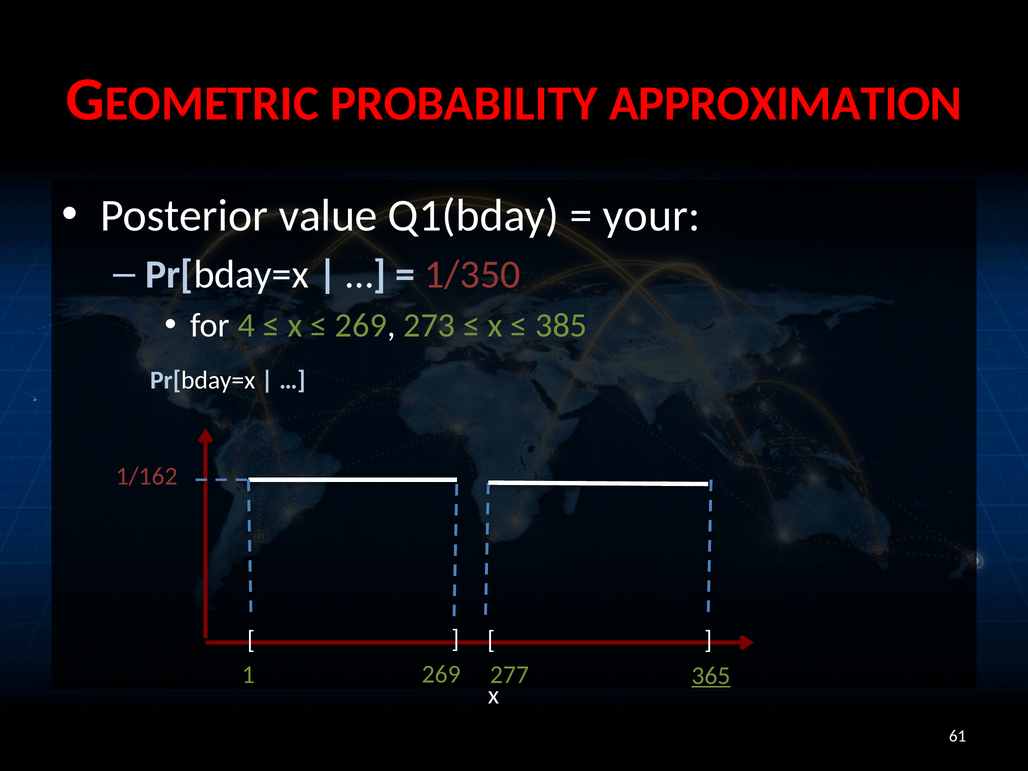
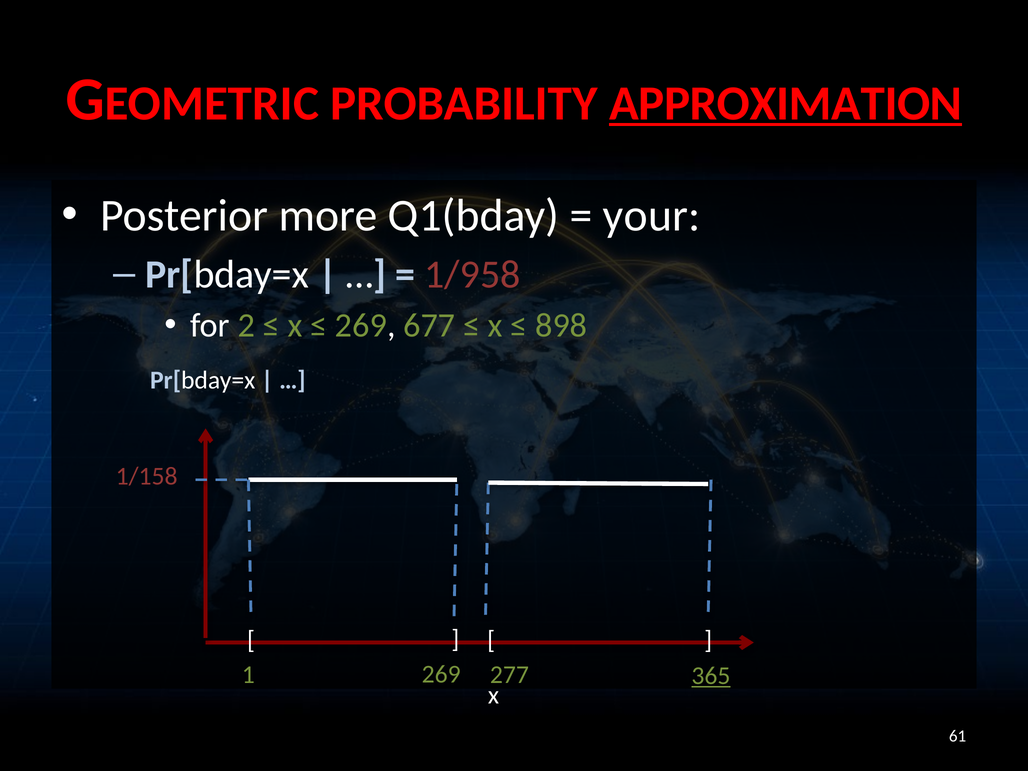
APPROXIMATION underline: none -> present (786, 103)
value: value -> more (328, 216)
1/350: 1/350 -> 1/958 (472, 275)
4: 4 -> 2 (246, 326)
273: 273 -> 677 (429, 326)
385: 385 -> 898 (561, 326)
1/162: 1/162 -> 1/158 (147, 476)
